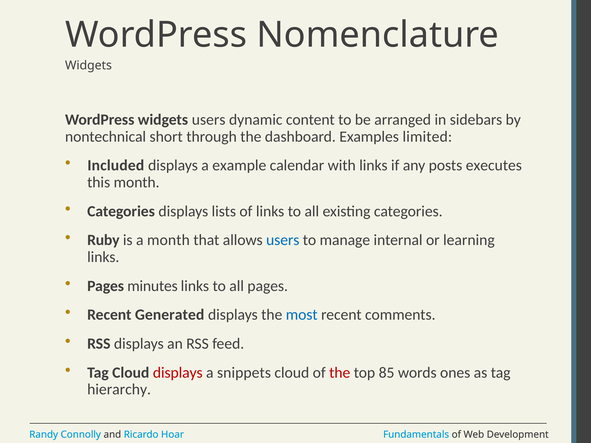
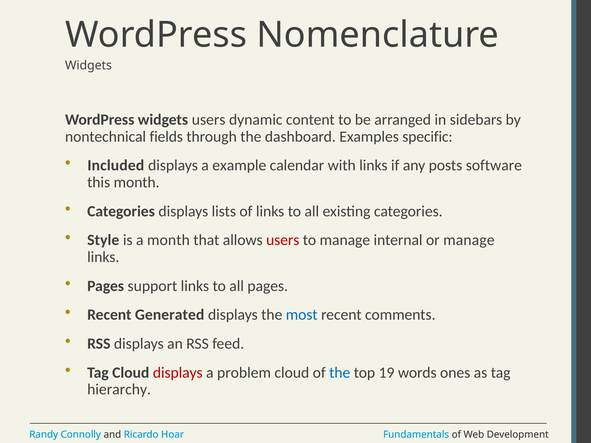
short: short -> fields (166, 137)
limited: limited -> specific (427, 137)
executes: executes -> software (494, 166)
Ruby: Ruby -> Style (103, 240)
users colour: blue -> red (283, 240)
or learning: learning -> manage (469, 240)
minutes: minutes -> support (152, 286)
snippets: snippets -> problem (244, 373)
the colour: red -> blue (340, 373)
85: 85 -> 19 (387, 373)
